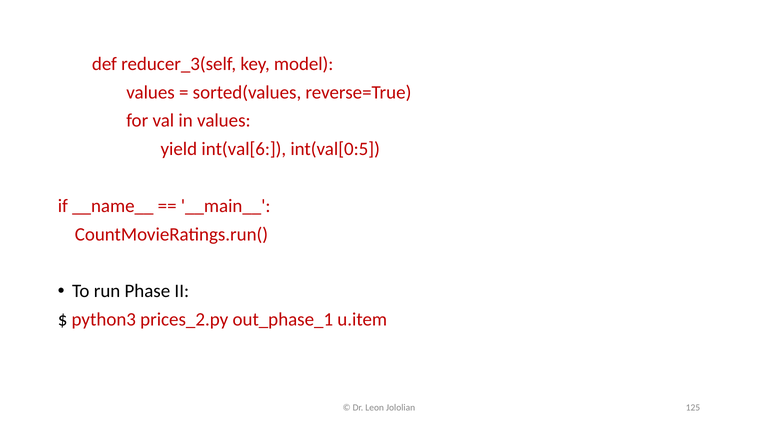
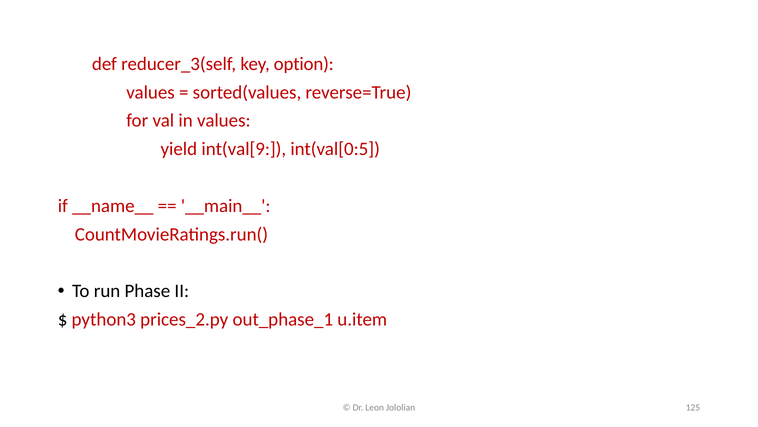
model: model -> option (304, 64)
int(val[6: int(val[6 -> int(val[9 (244, 149)
